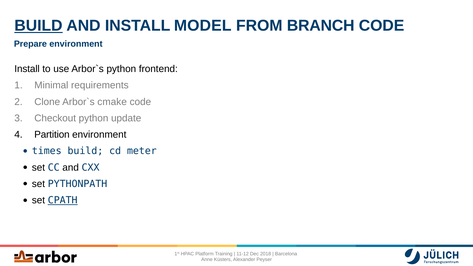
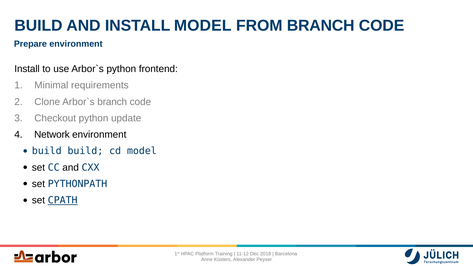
BUILD underline: present -> none (38, 26)
cmake: cmake -> branch (112, 102)
Partition: Partition -> Network (52, 135)
times: times -> build (47, 151)
cd meter: meter -> model (142, 151)
